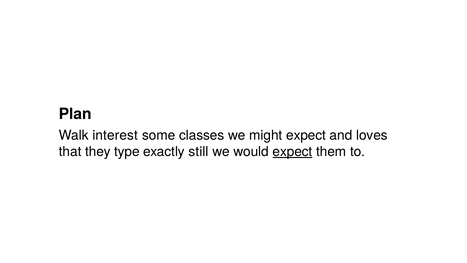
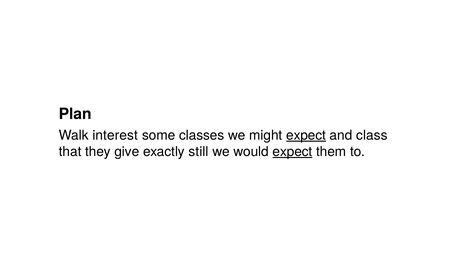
expect underline: none -> present (306, 135)
loves: loves -> class (372, 135)
type: type -> give (127, 151)
